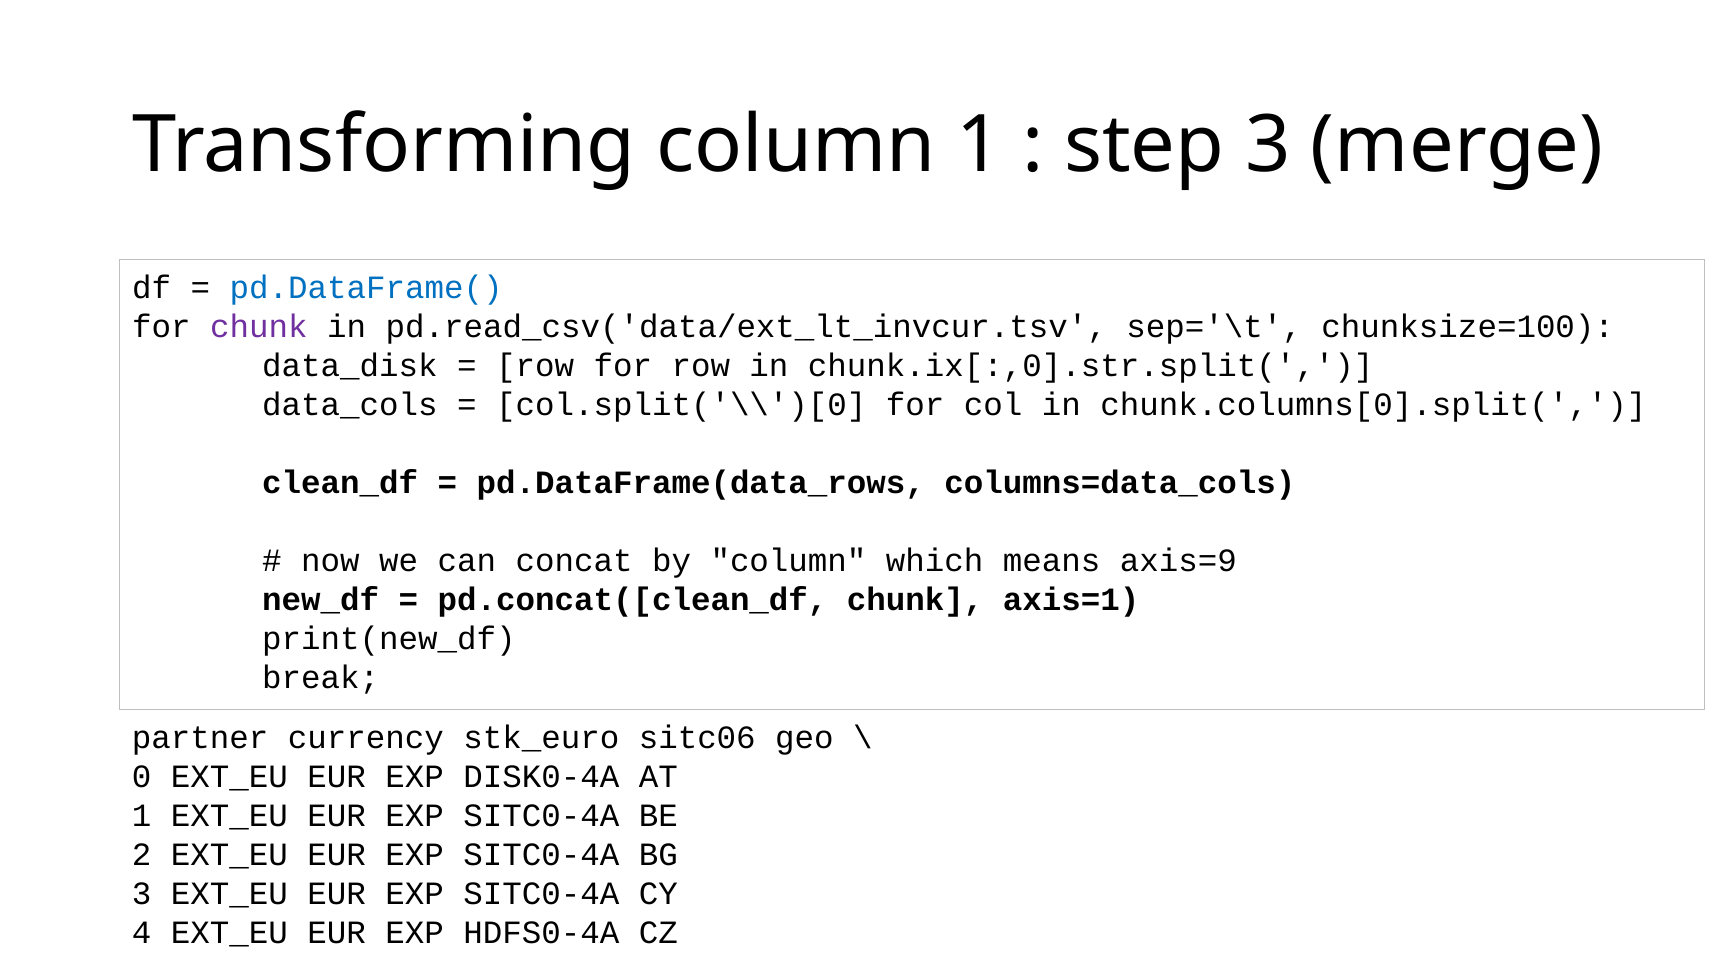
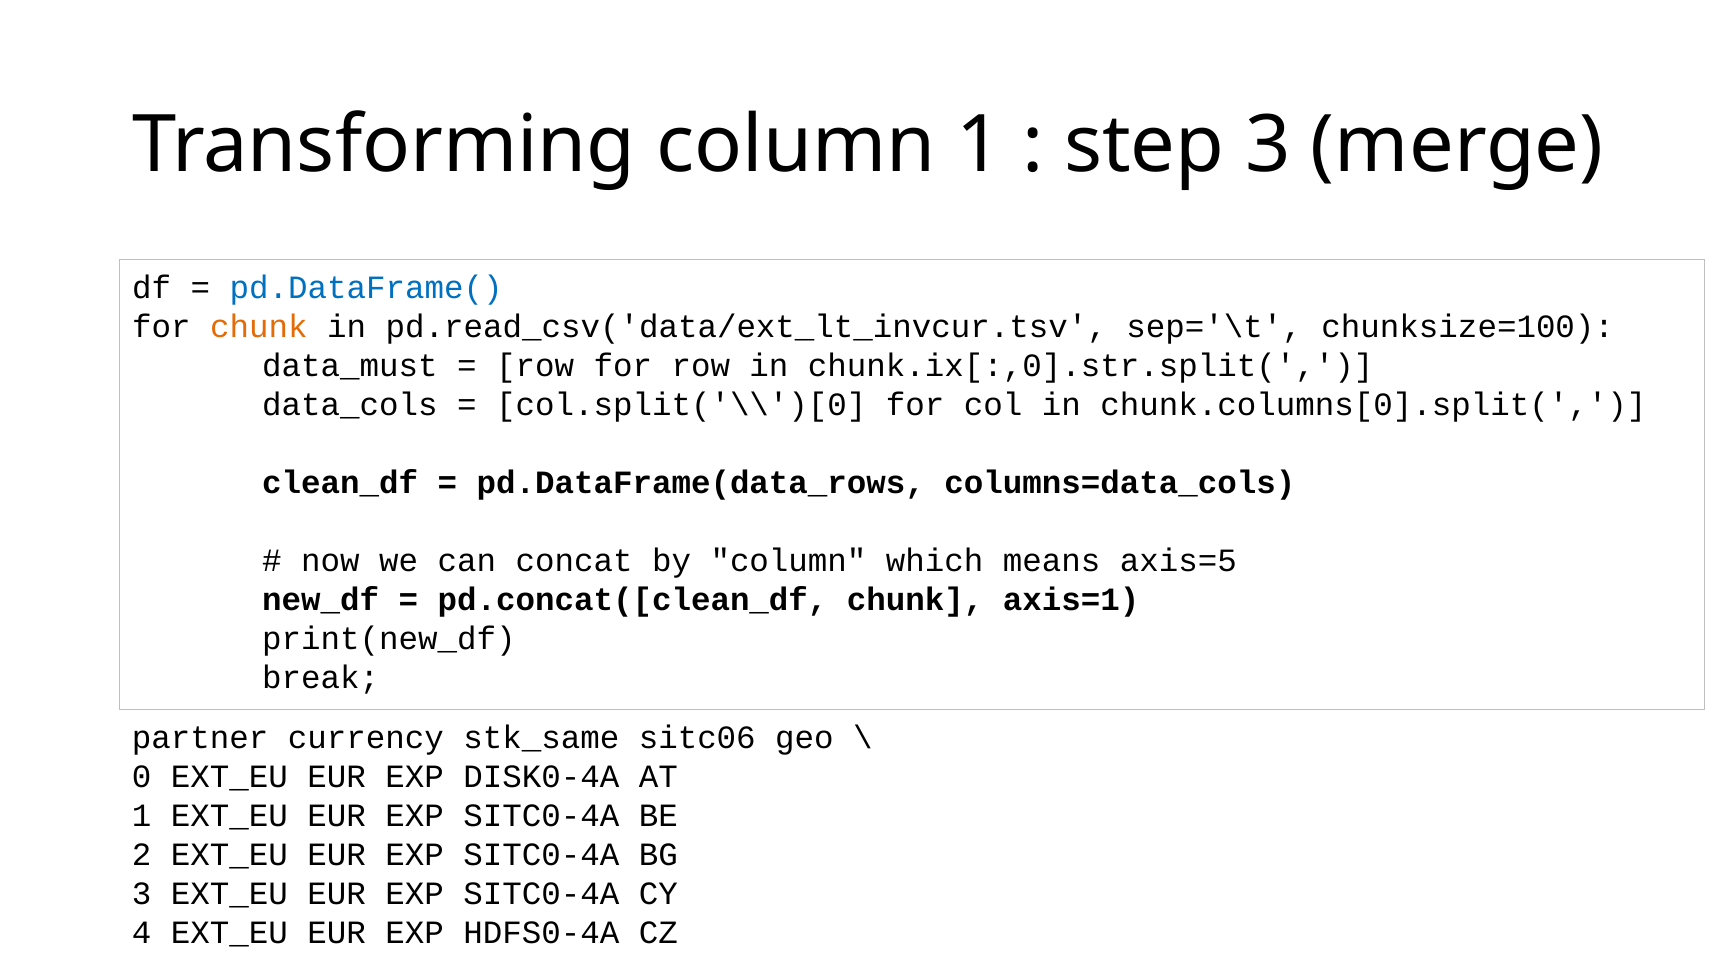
chunk colour: purple -> orange (259, 327)
data_disk: data_disk -> data_must (350, 366)
axis=9: axis=9 -> axis=5 (1178, 561)
stk_euro: stk_euro -> stk_same (541, 738)
